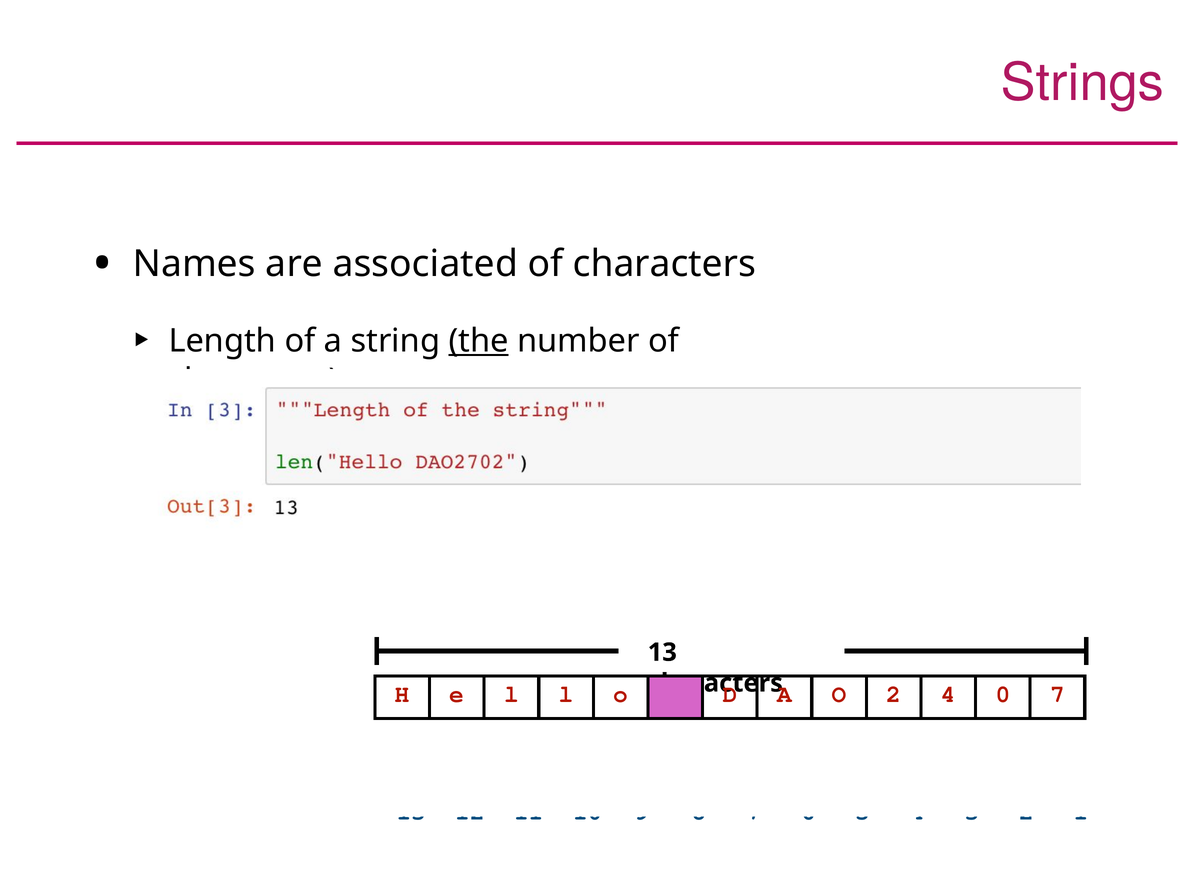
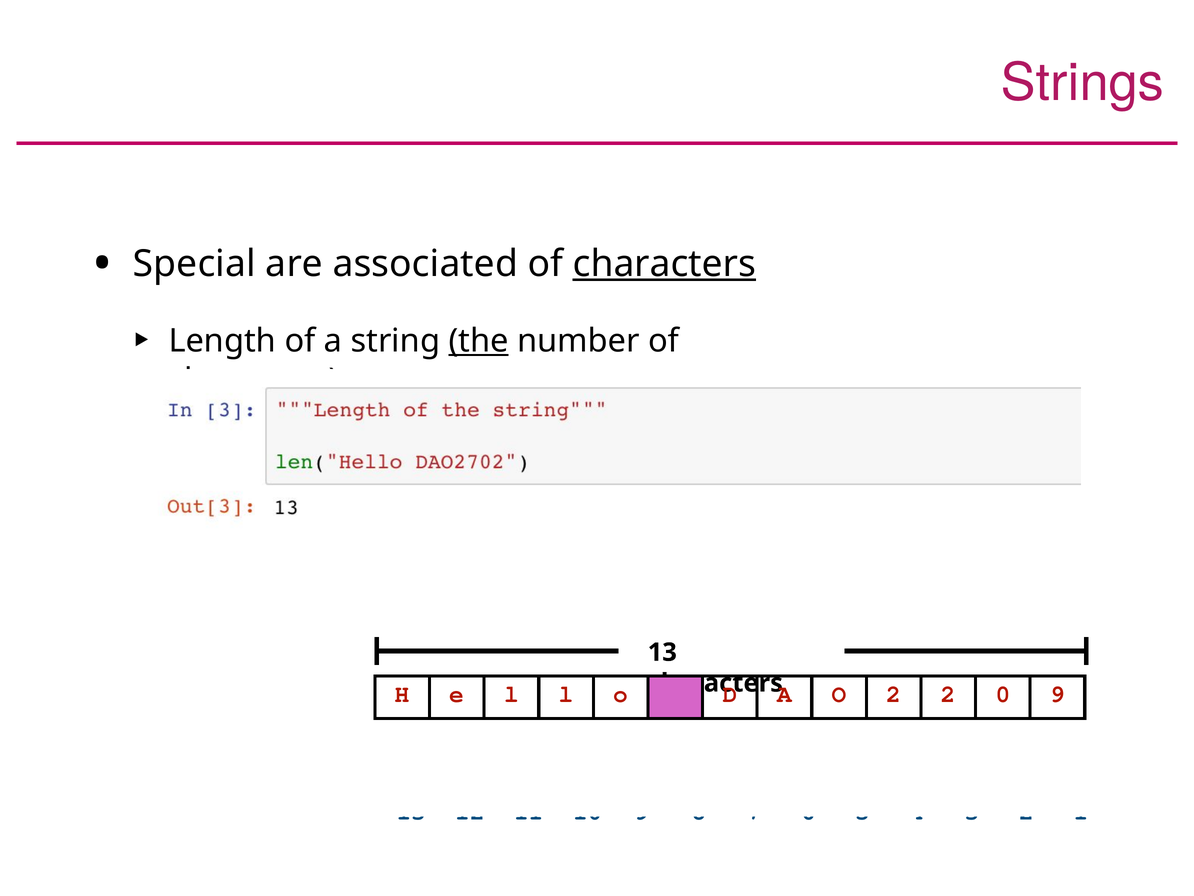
Names: Names -> Special (194, 264)
characters underline: none -> present (664, 264)
2 4: 4 -> 2 (948, 694)
0 7: 7 -> 9 (1057, 694)
